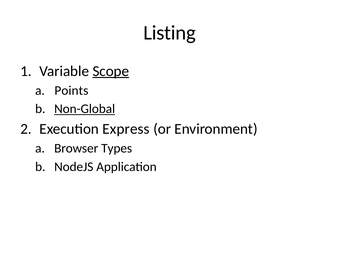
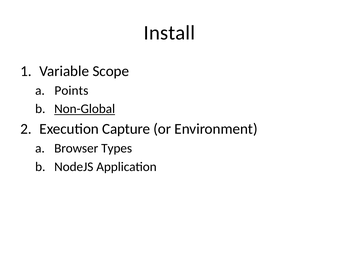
Listing: Listing -> Install (169, 33)
Scope underline: present -> none (111, 71)
Express: Express -> Capture (126, 129)
